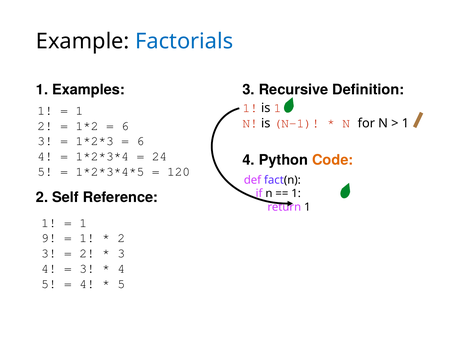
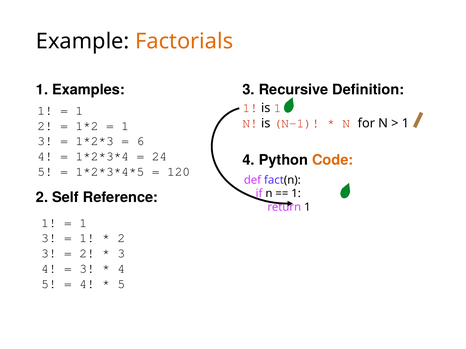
Factorials colour: blue -> orange (184, 41)
6: 6 -> 1 (125, 126)
9: 9 -> 3 (49, 238)
